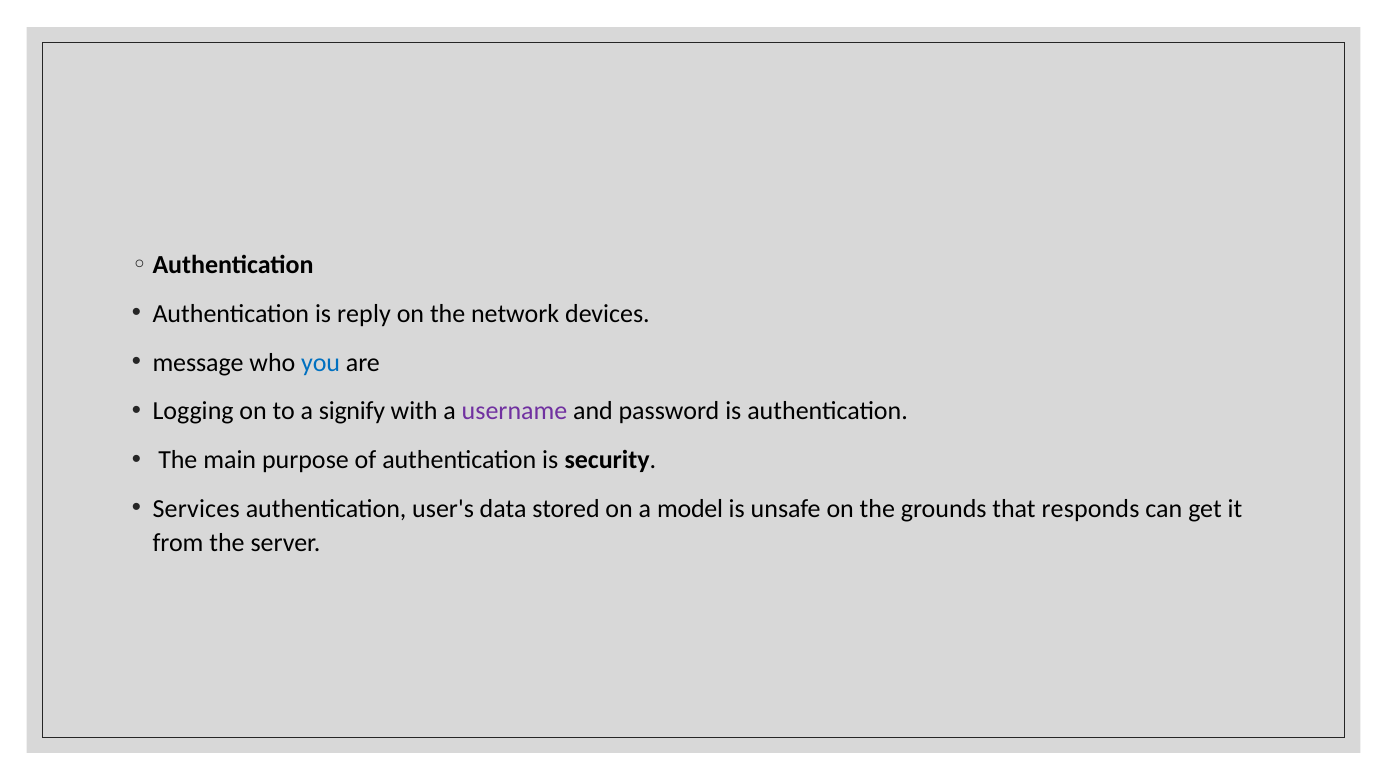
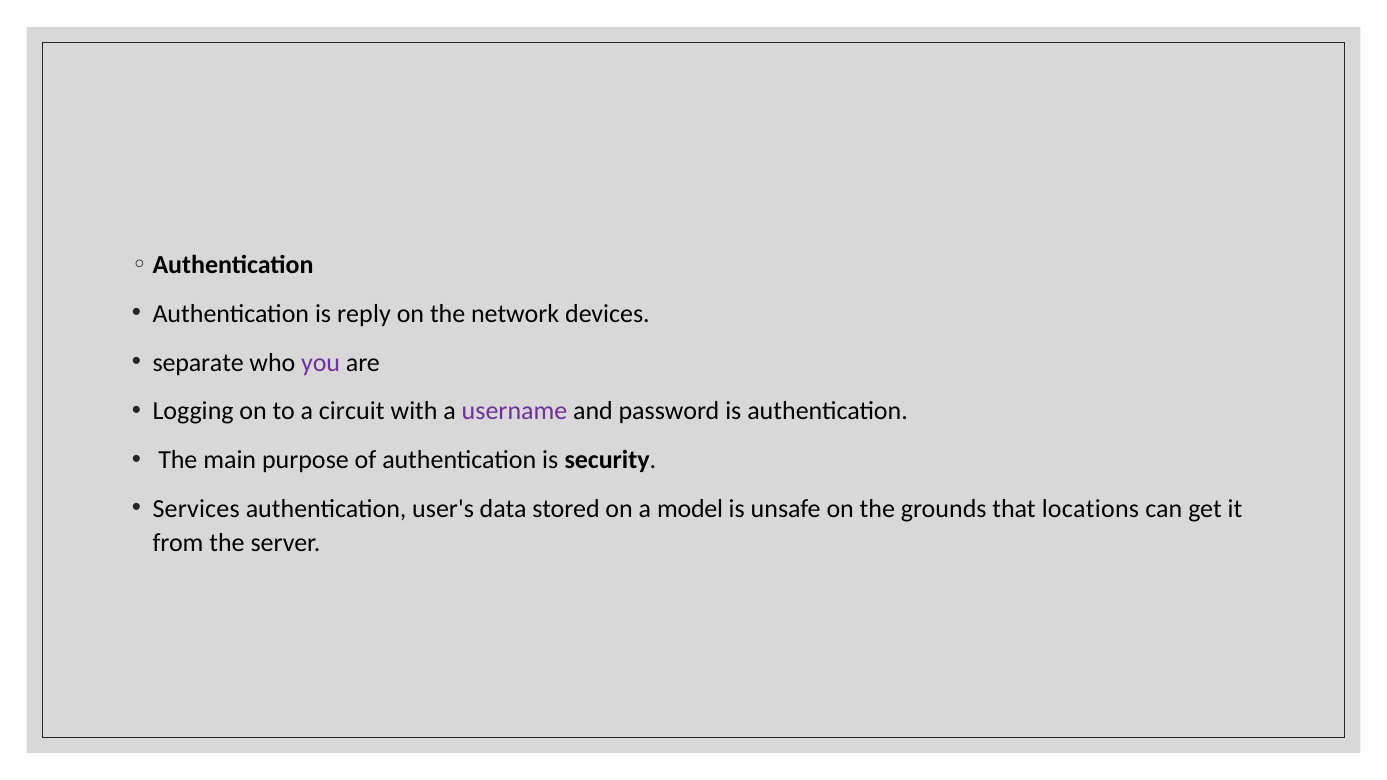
message: message -> separate (198, 363)
you colour: blue -> purple (321, 363)
signify: signify -> circuit (352, 411)
responds: responds -> locations (1090, 509)
